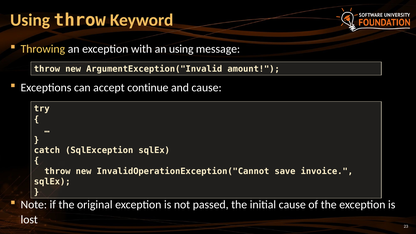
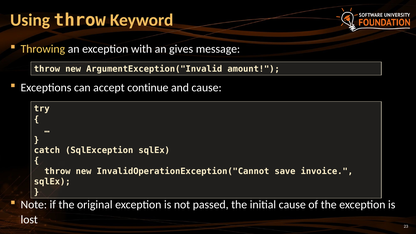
an using: using -> gives (181, 49)
